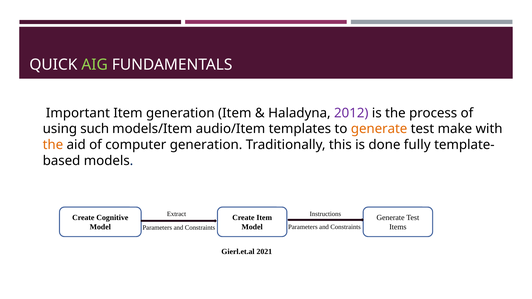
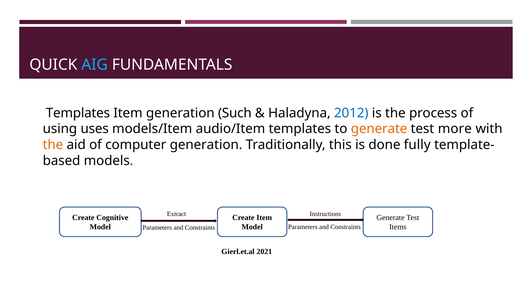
AIG colour: light green -> light blue (95, 65)
Important: Important -> Templates (78, 113)
generation Item: Item -> Such (235, 113)
2012 colour: purple -> blue (351, 113)
such: such -> uses (95, 129)
make: make -> more (455, 129)
